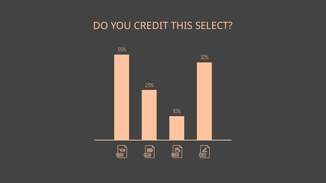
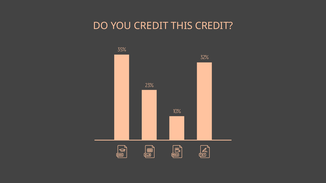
THIS SELECT: SELECT -> CREDIT (214, 26)
